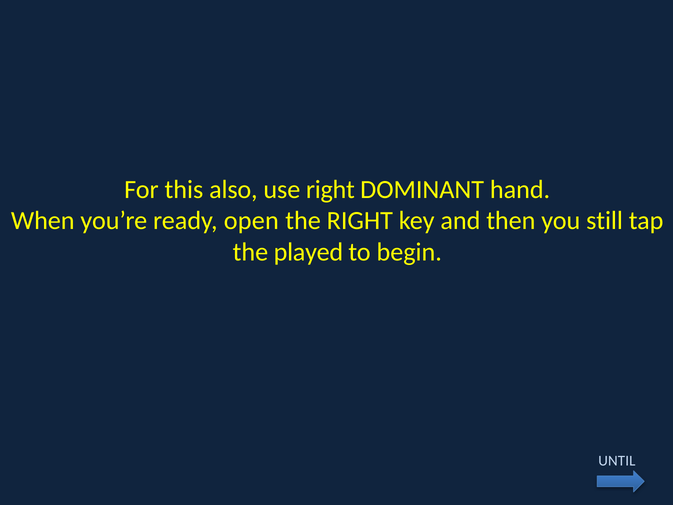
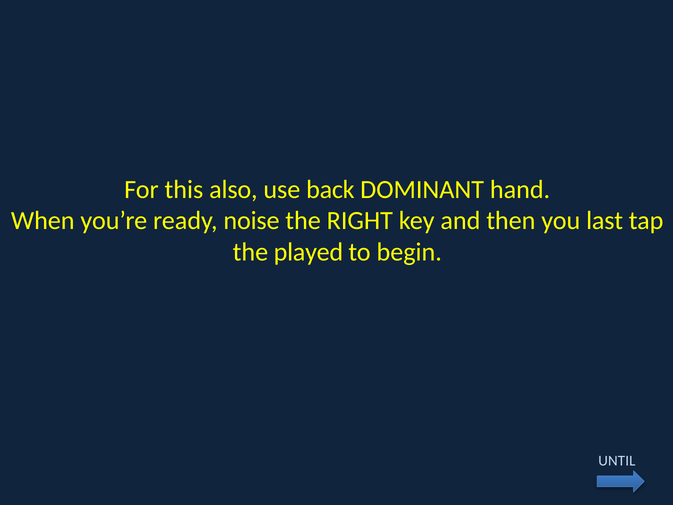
use right: right -> back (330, 189)
open: open -> noise (252, 221)
still: still -> last (605, 221)
